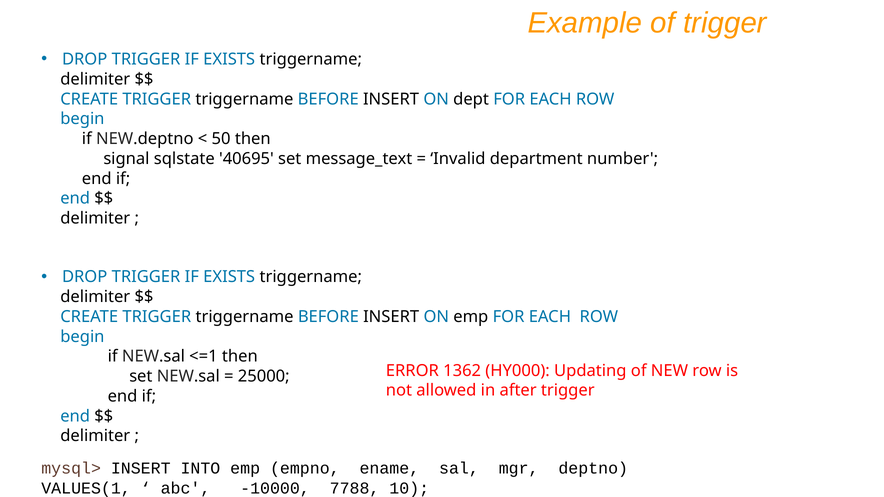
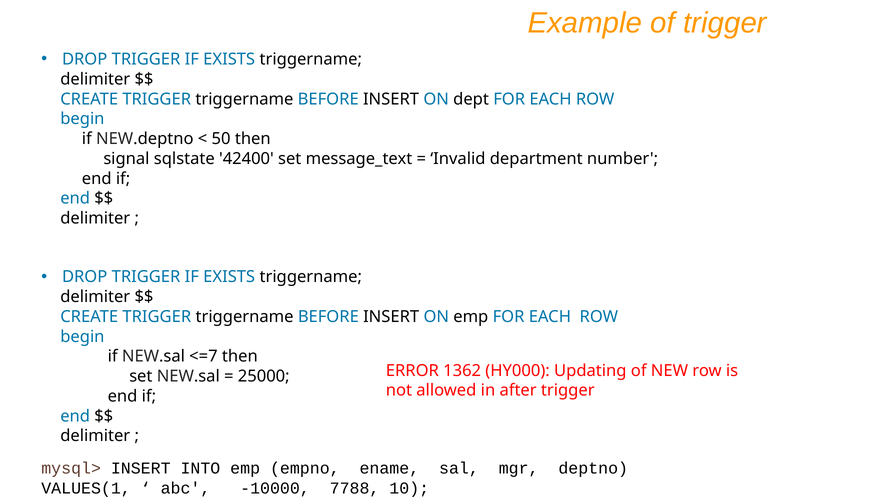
40695: 40695 -> 42400 (246, 159)
<=1: <=1 -> <=7 (203, 357)
